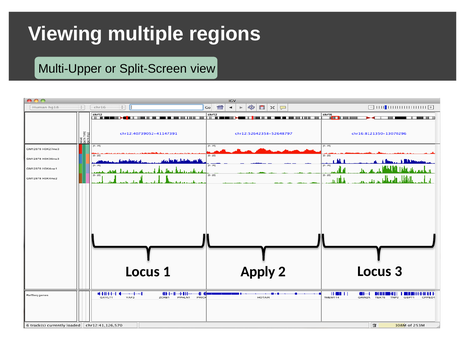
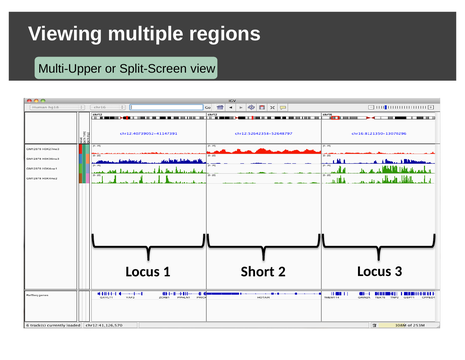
Apply: Apply -> Short (258, 271)
